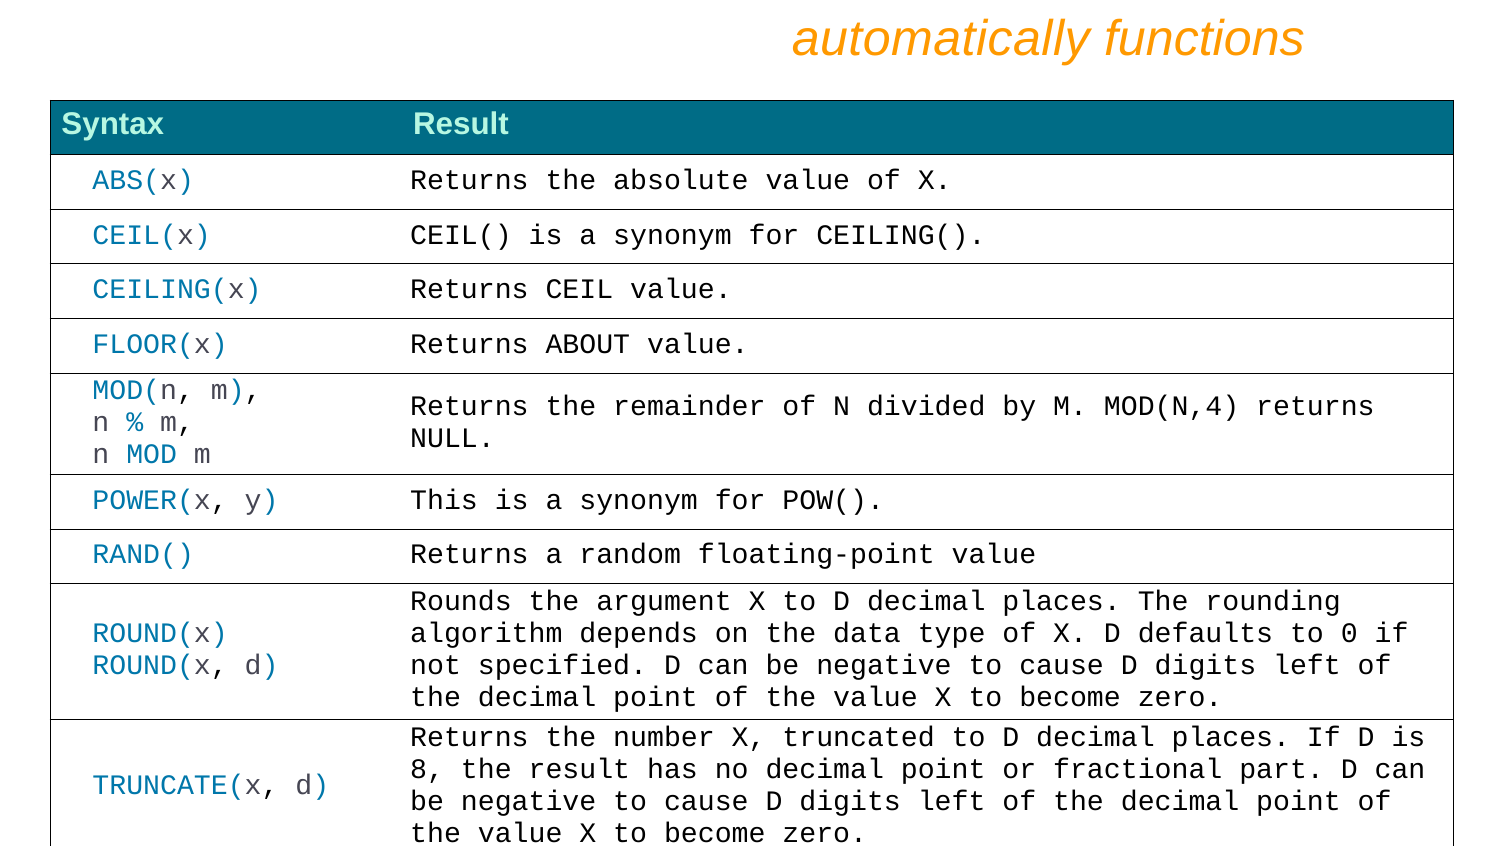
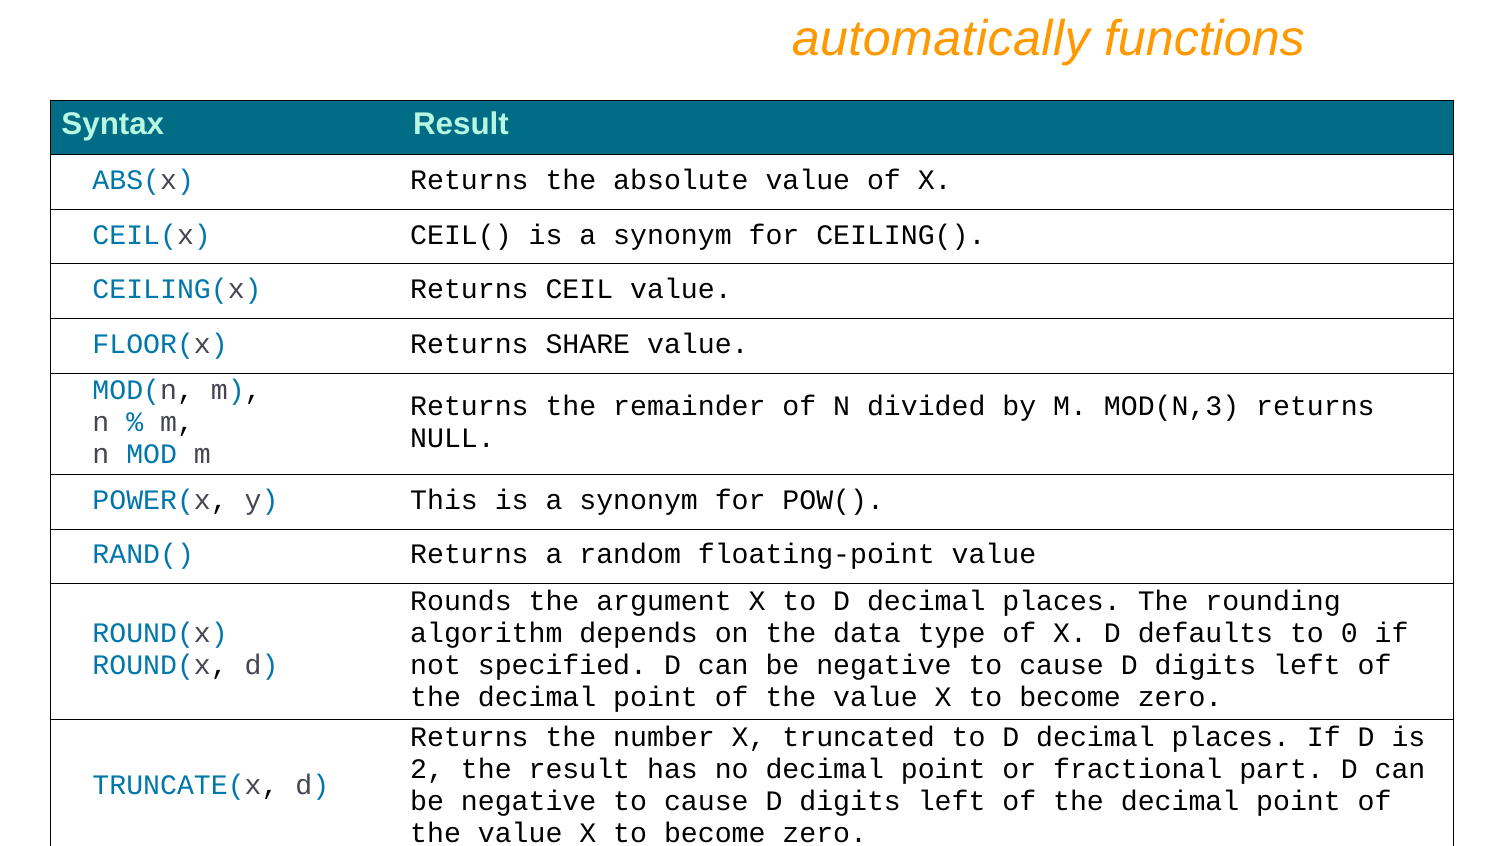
ABOUT: ABOUT -> SHARE (588, 344)
MOD(N,4: MOD(N,4 -> MOD(N,3 (1172, 406)
8: 8 -> 2 (427, 769)
